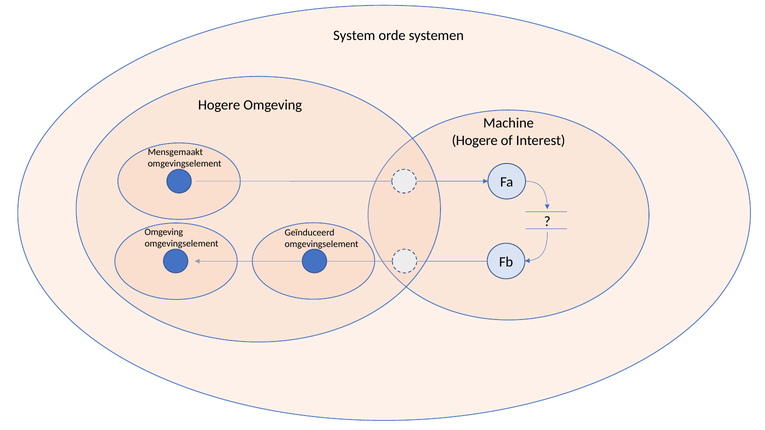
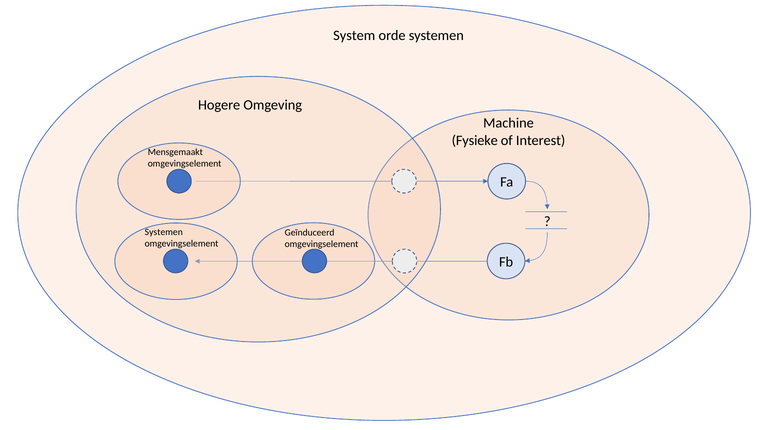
Hogere: Hogere -> Fysieke (475, 140)
Omgeving: Omgeving -> Systemen (164, 232)
